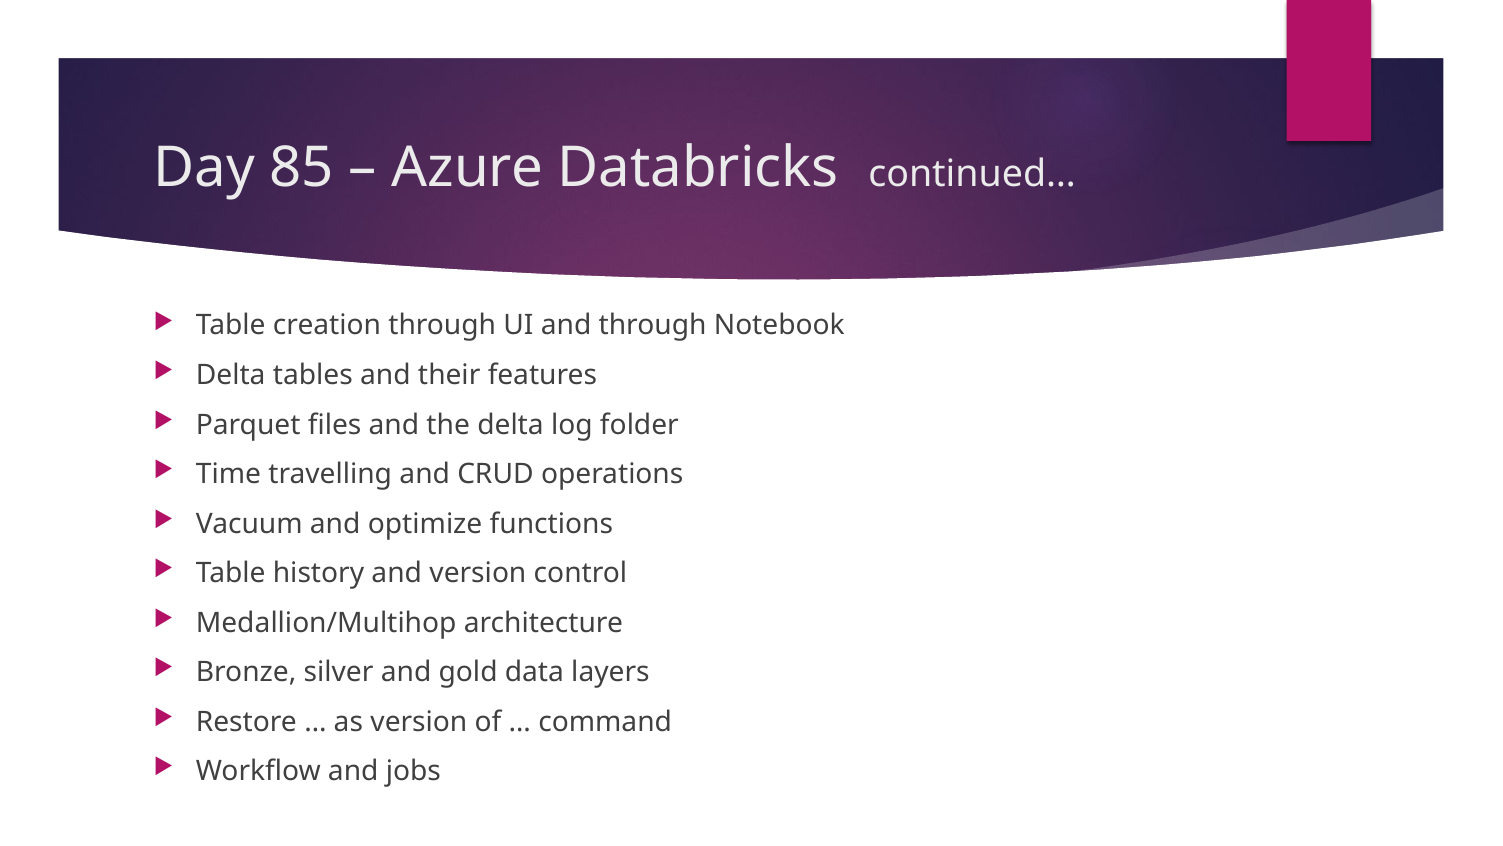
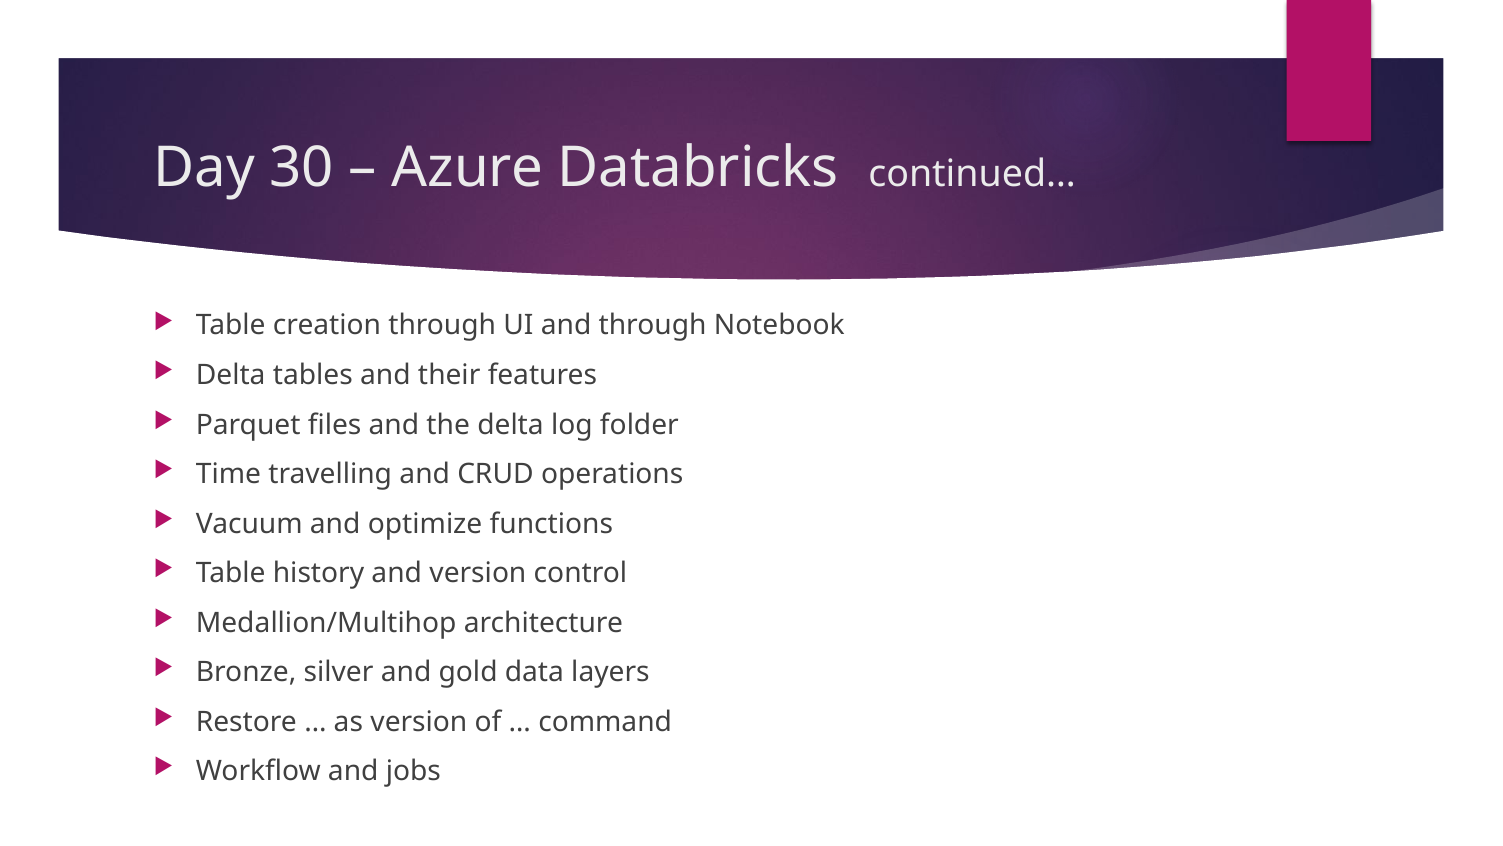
85: 85 -> 30 (302, 168)
